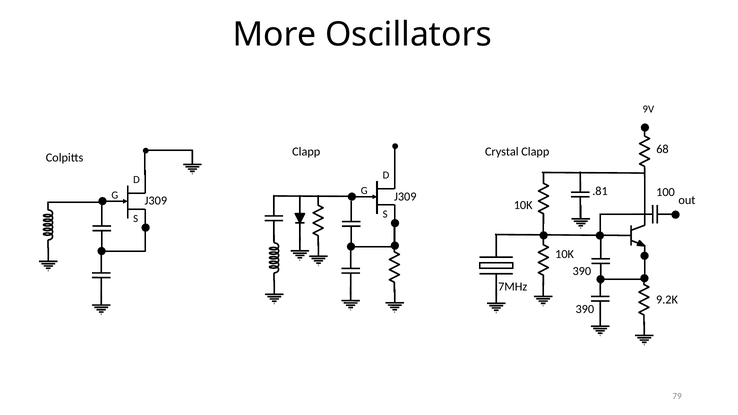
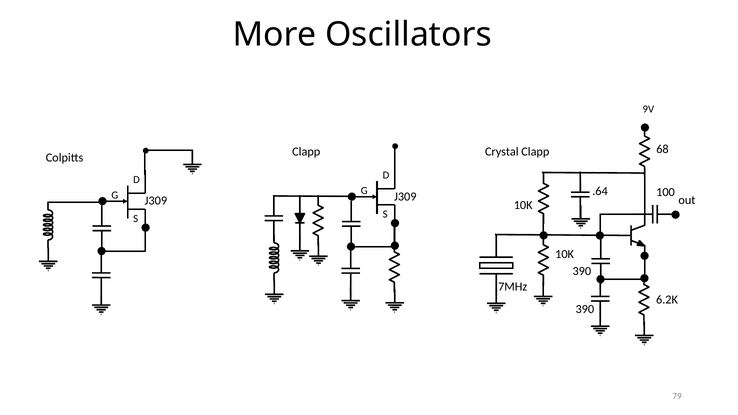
.81: .81 -> .64 (600, 191)
9.2K: 9.2K -> 6.2K (667, 300)
